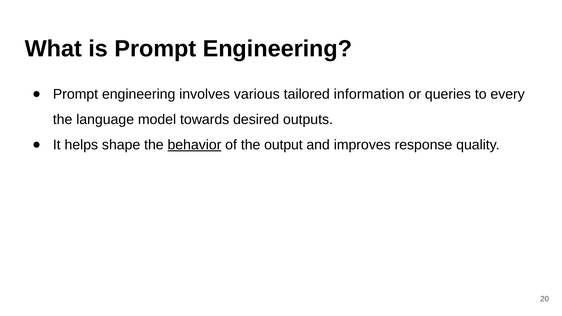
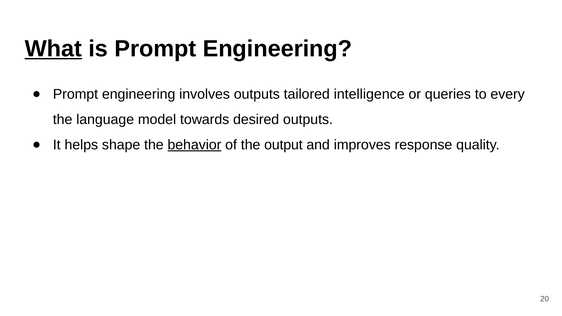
What underline: none -> present (53, 49)
involves various: various -> outputs (257, 94)
information: information -> intelligence (369, 94)
